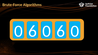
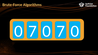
6: 6 -> 7 (32, 31)
6: 6 -> 7 (61, 31)
